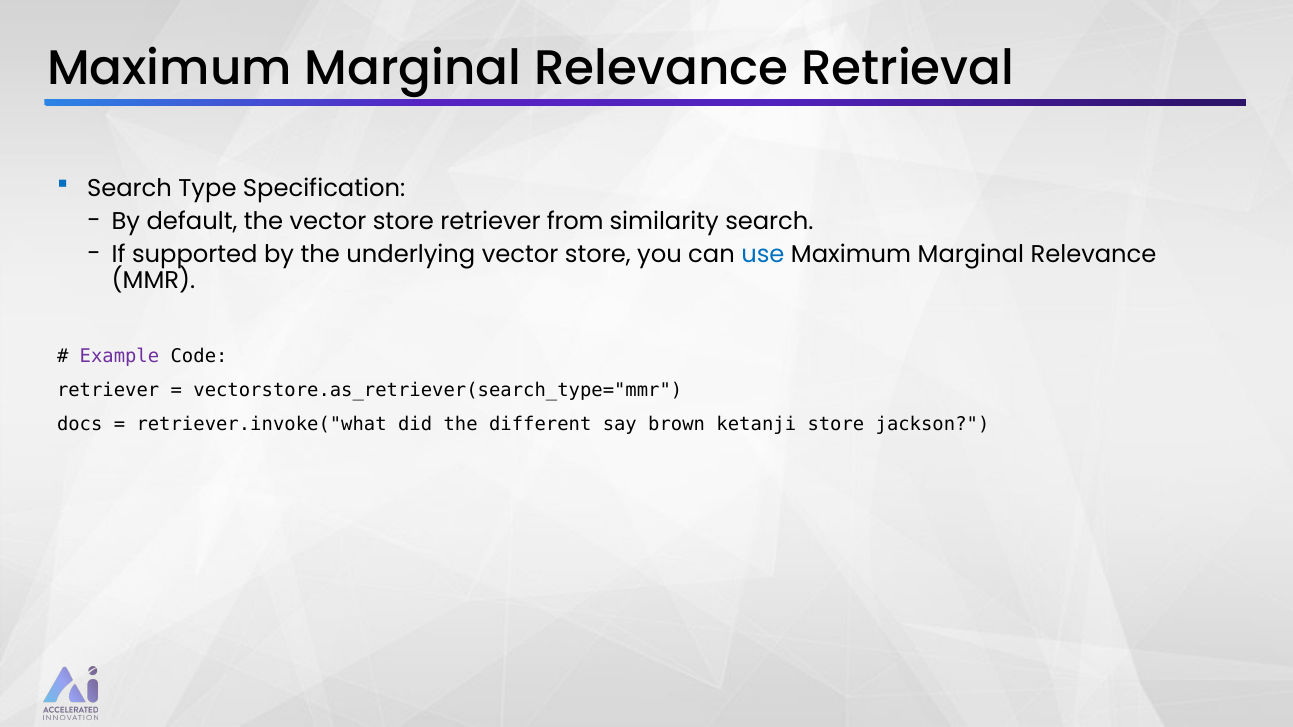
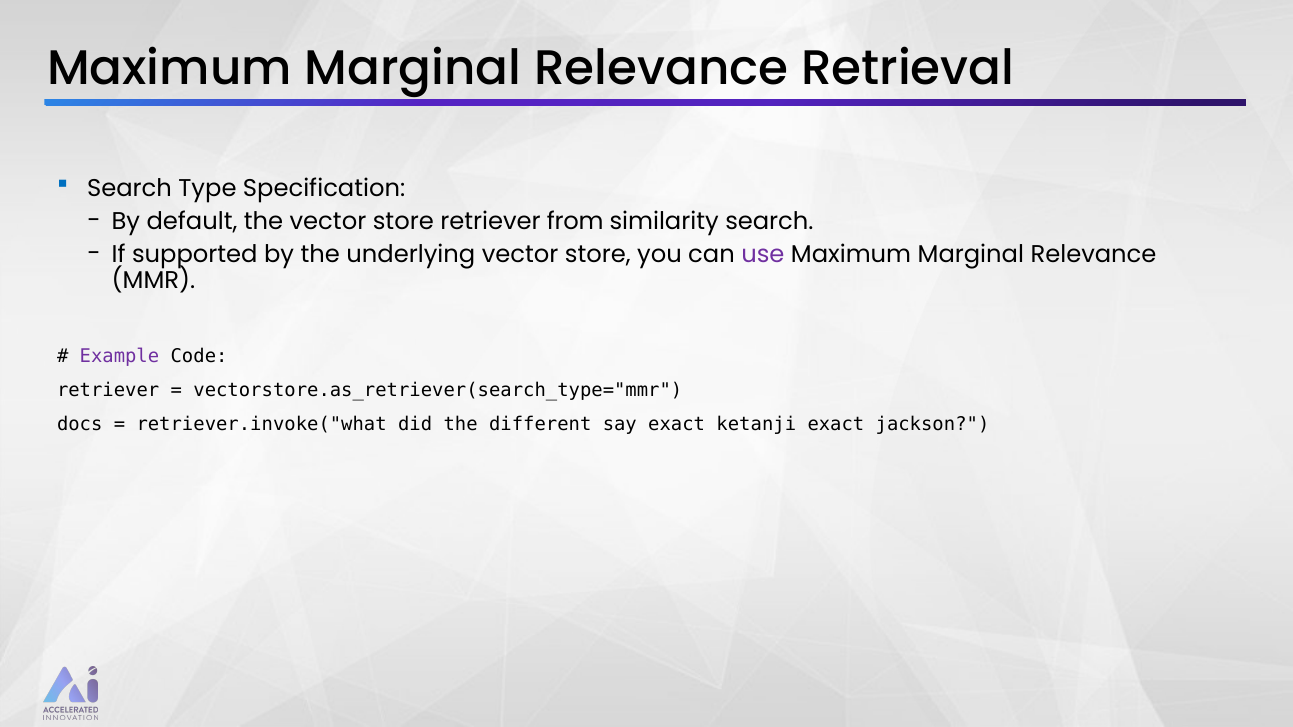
use colour: blue -> purple (763, 254)
say brown: brown -> exact (677, 425)
ketanji store: store -> exact (836, 425)
